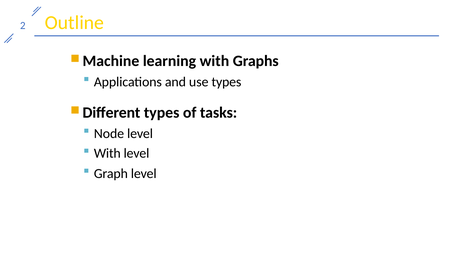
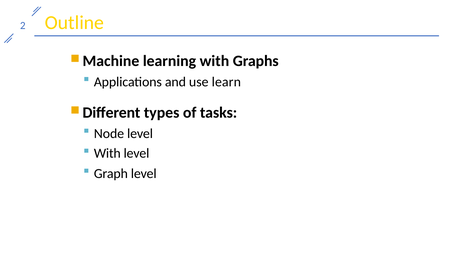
use types: types -> learn (226, 82)
